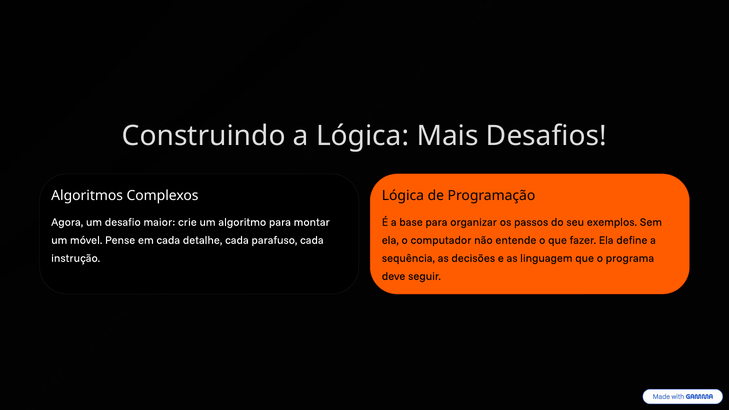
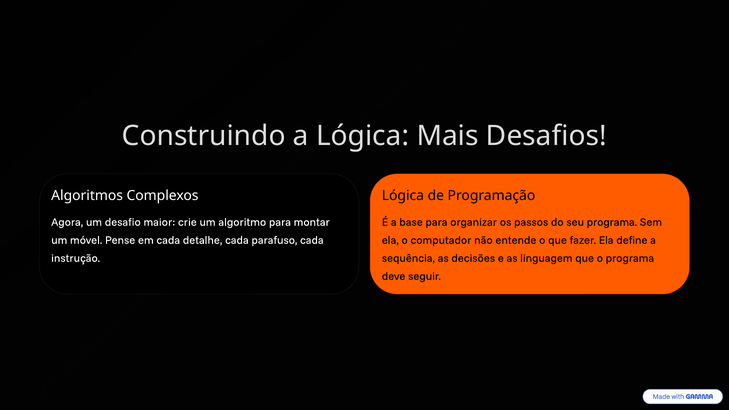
seu exemplos: exemplos -> programa (612, 222)
